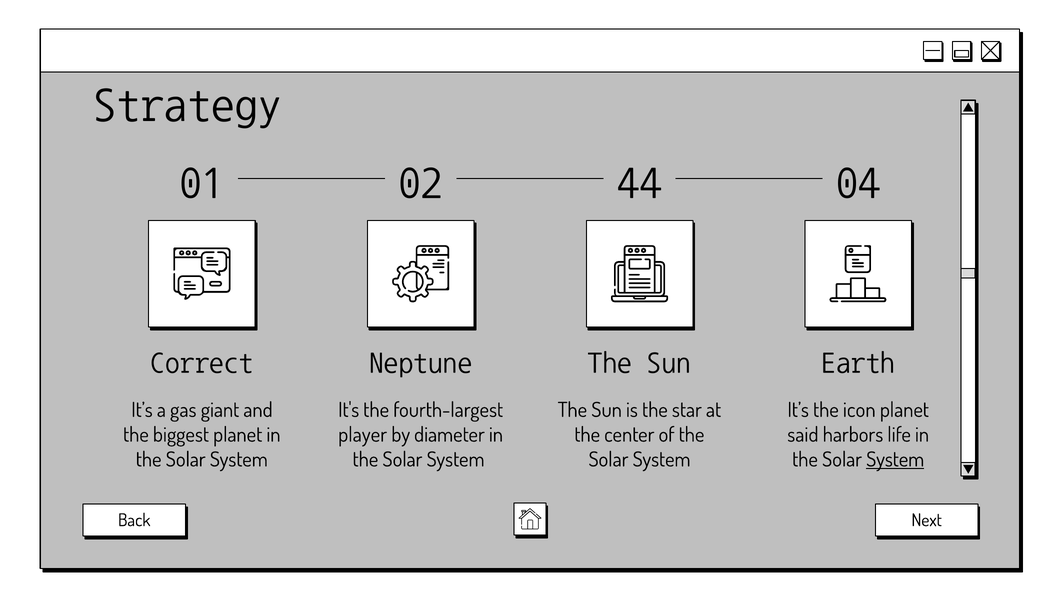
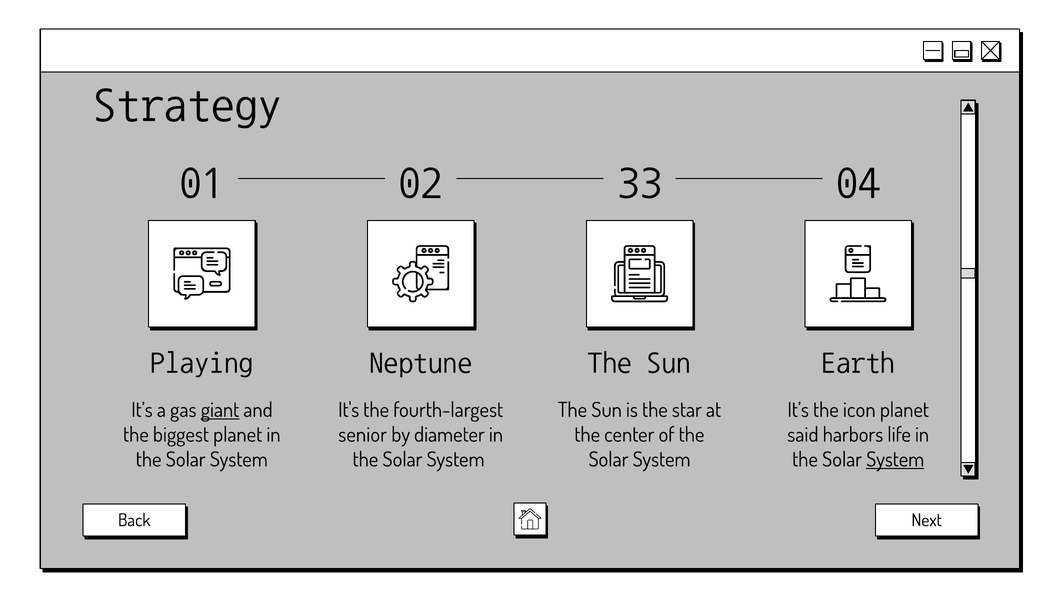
44: 44 -> 33 (640, 181)
Correct: Correct -> Playing (202, 361)
giant underline: none -> present (220, 410)
player: player -> senior (363, 434)
